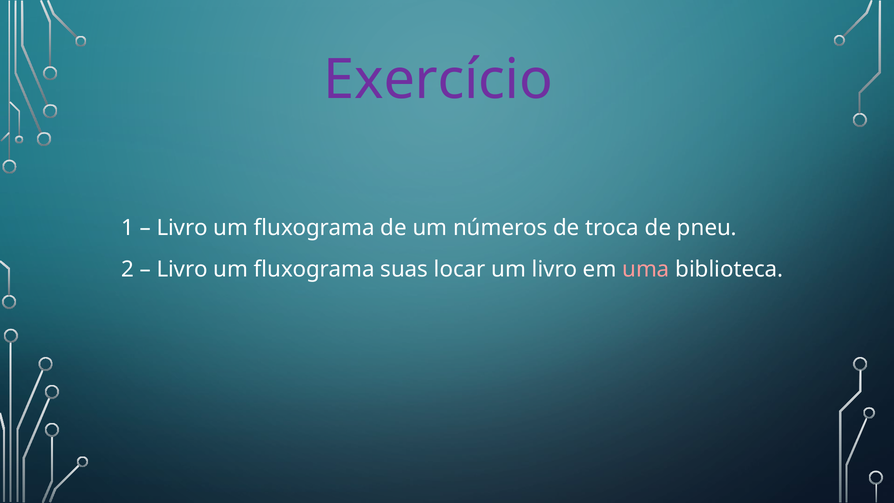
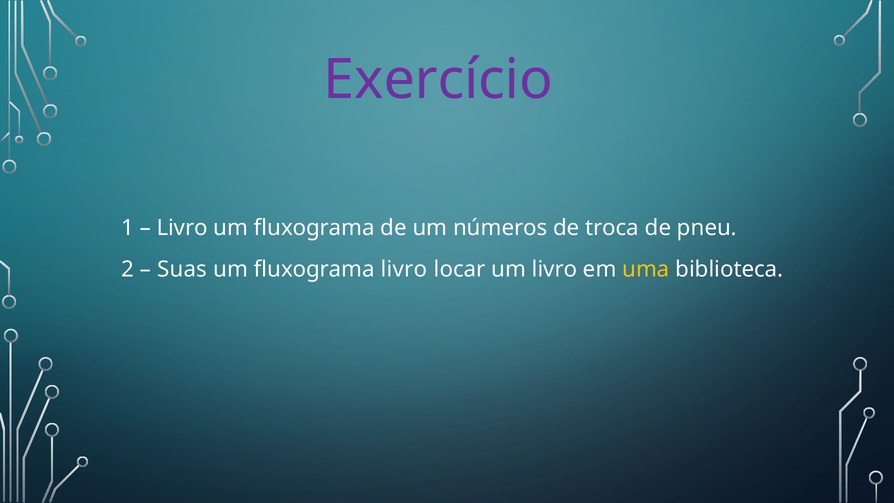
Livro: Livro -> Suas (182, 269)
fluxograma suas: suas -> livro (404, 269)
uma colour: pink -> yellow (646, 269)
